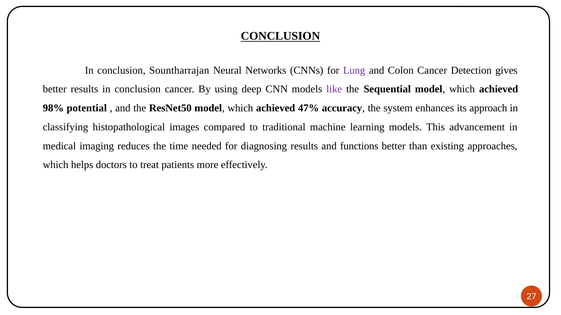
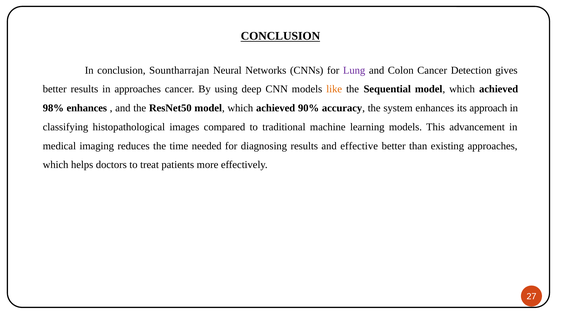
results in conclusion: conclusion -> approaches (138, 89)
like colour: purple -> orange (334, 89)
98% potential: potential -> enhances (87, 108)
47%: 47% -> 90% (309, 108)
functions: functions -> effective (359, 146)
